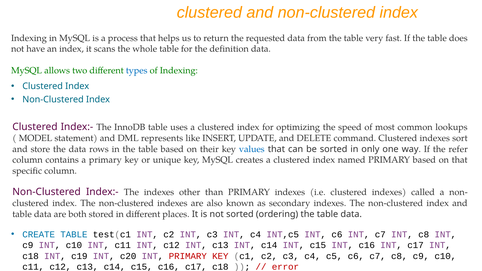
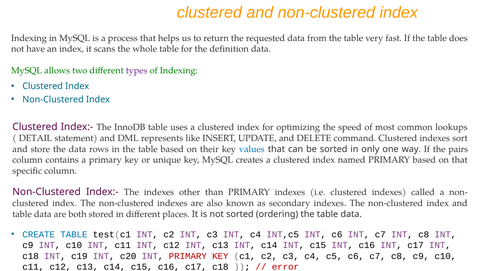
types colour: blue -> purple (137, 71)
MODEL: MODEL -> DETAIL (36, 138)
refer: refer -> pairs (458, 149)
